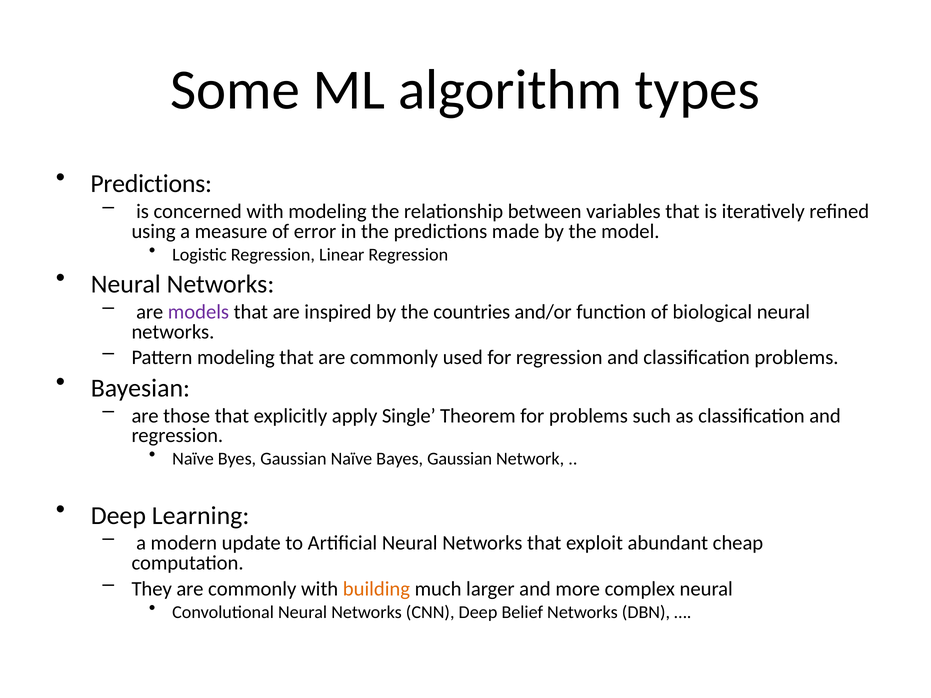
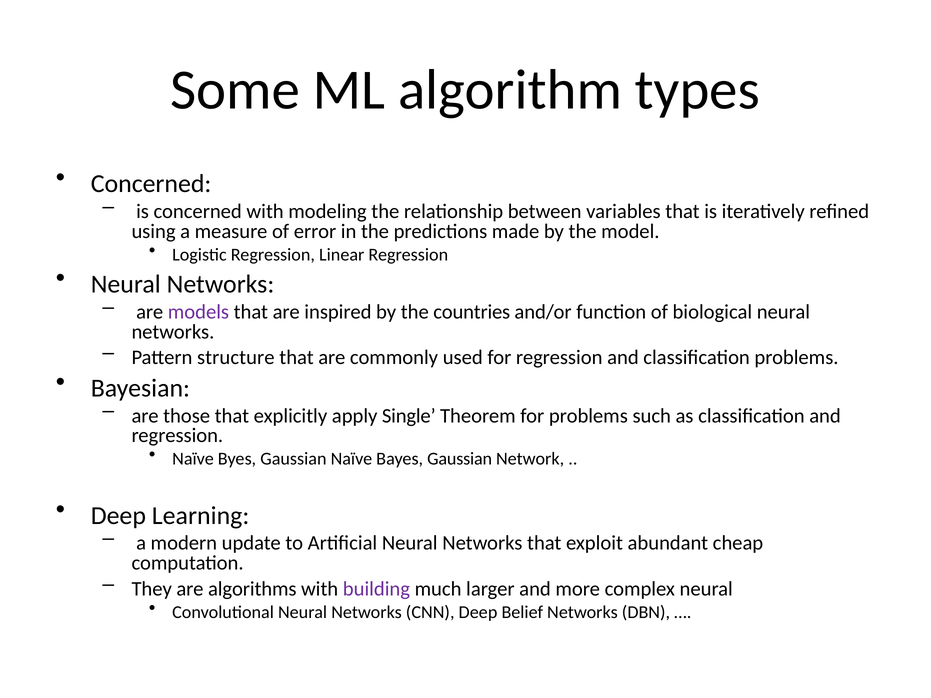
Predictions: Predictions -> Concerned (151, 184)
Pattern modeling: modeling -> structure (236, 358)
They are commonly: commonly -> algorithms (252, 589)
building colour: orange -> purple (376, 589)
